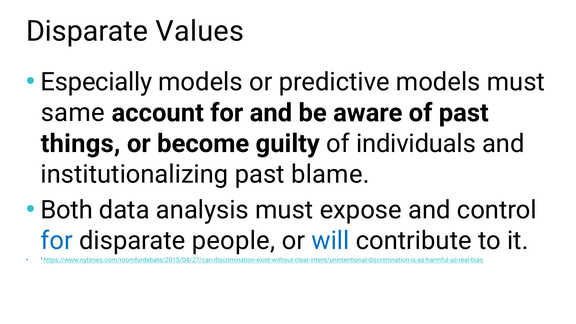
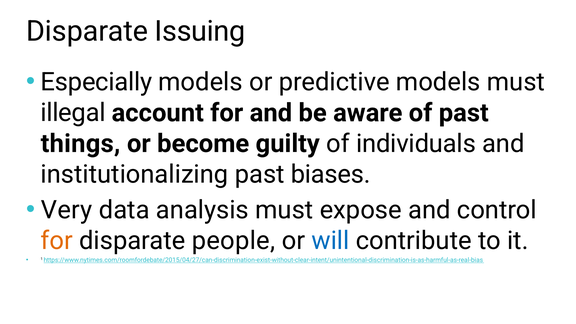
Values: Values -> Issuing (200, 31)
same: same -> illegal (73, 113)
blame: blame -> biases (331, 174)
Both: Both -> Very (66, 210)
for colour: blue -> orange (57, 241)
